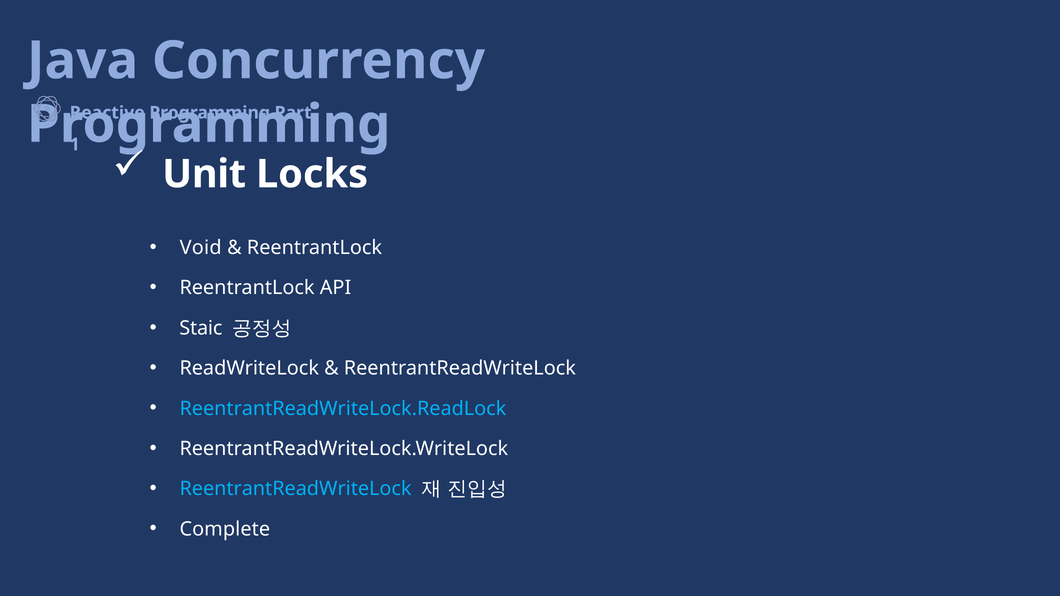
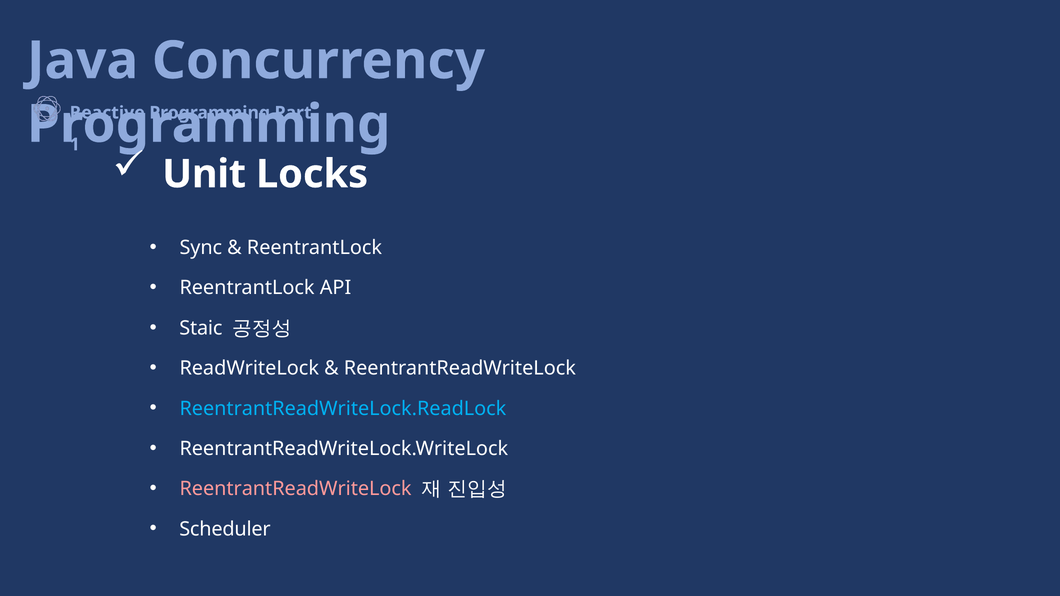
Void: Void -> Sync (201, 248)
ReentrantReadWriteLock colour: light blue -> pink (296, 489)
Complete: Complete -> Scheduler (225, 529)
